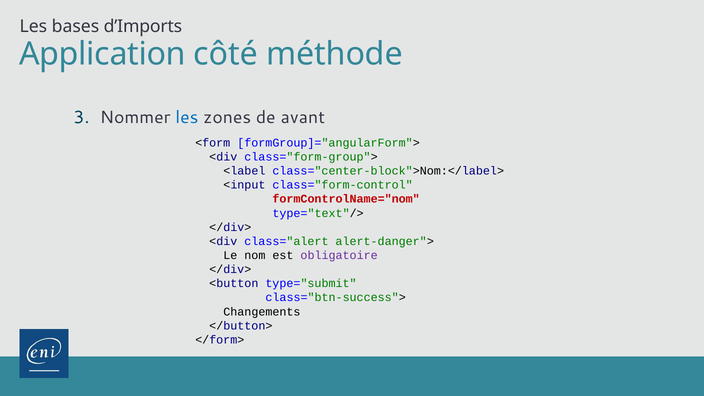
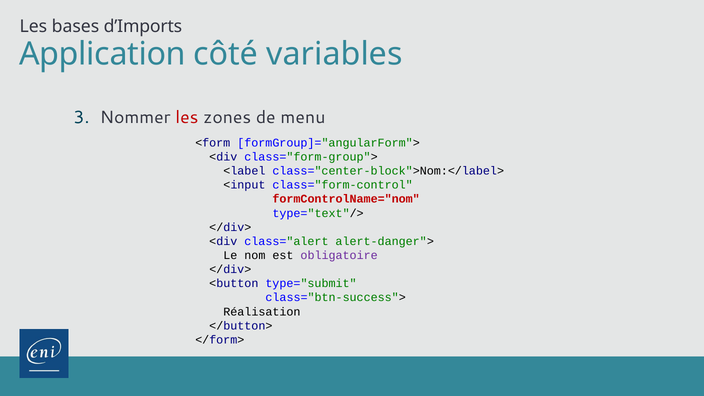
méthode: méthode -> variables (334, 54)
les colour: blue -> red (187, 117)
avant: avant -> menu (303, 117)
Changements: Changements -> Réalisation (262, 312)
